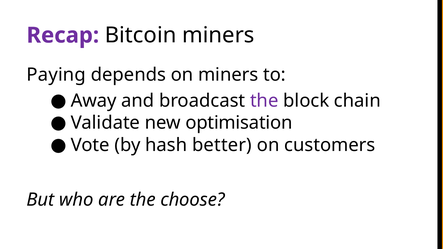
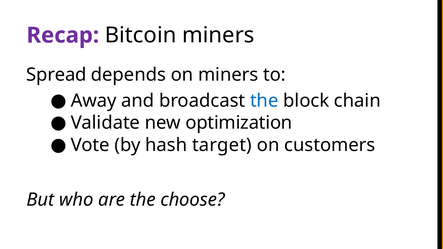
Paying: Paying -> Spread (56, 75)
the colour: purple -> blue (264, 101)
optimisation: optimisation -> optimization (239, 123)
better: better -> target (222, 145)
